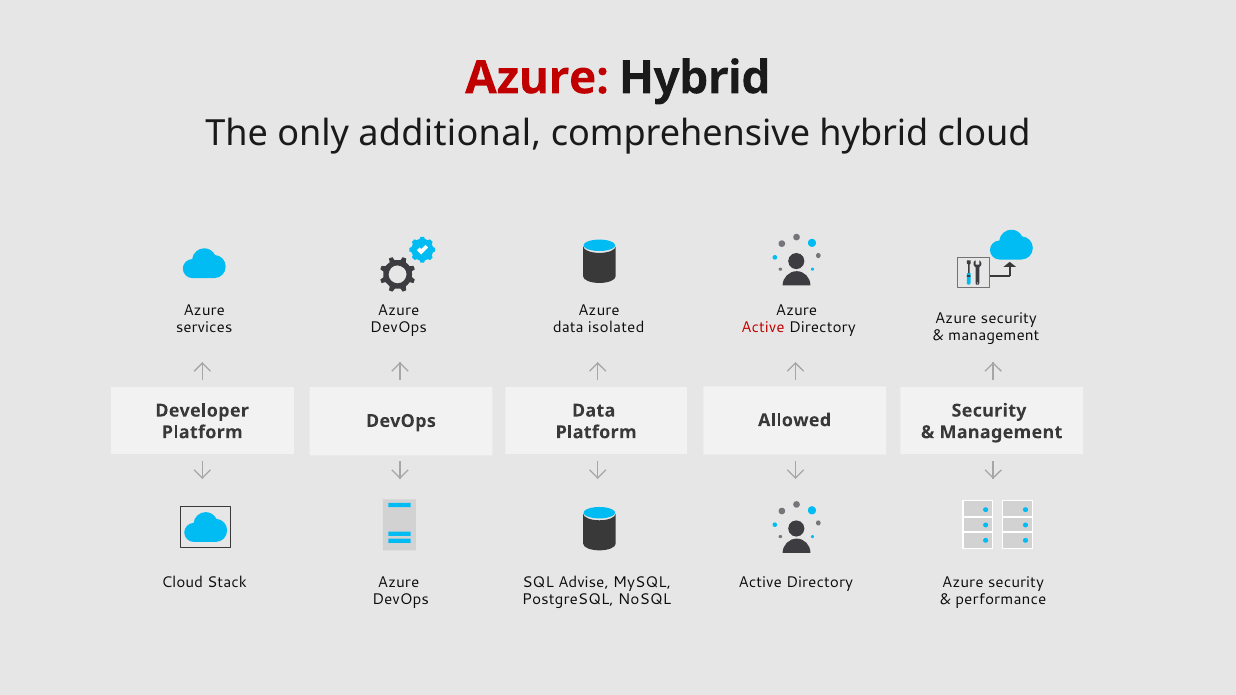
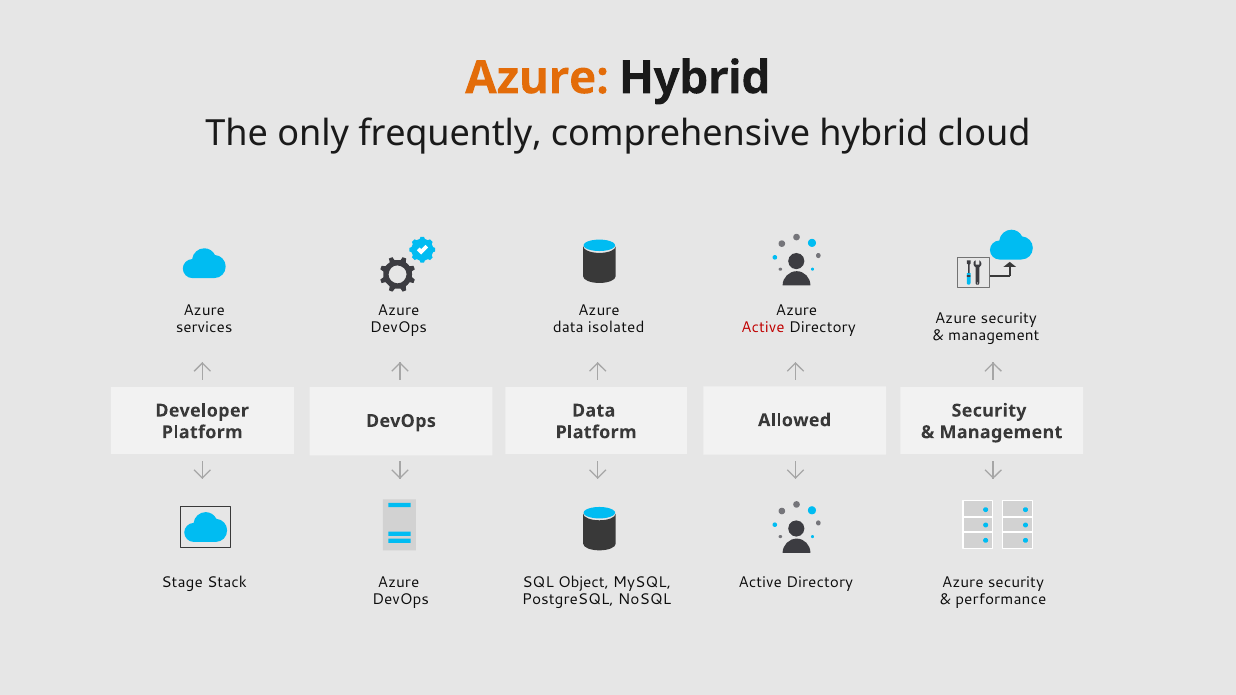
Azure colour: red -> orange (537, 78)
additional: additional -> frequently (450, 134)
Cloud: Cloud -> Stage (182, 583)
Advise: Advise -> Object (583, 583)
